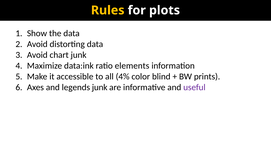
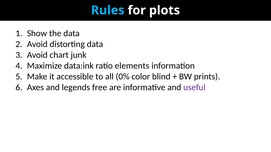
Rules colour: yellow -> light blue (108, 10)
4%: 4% -> 0% (123, 77)
legends junk: junk -> free (100, 88)
